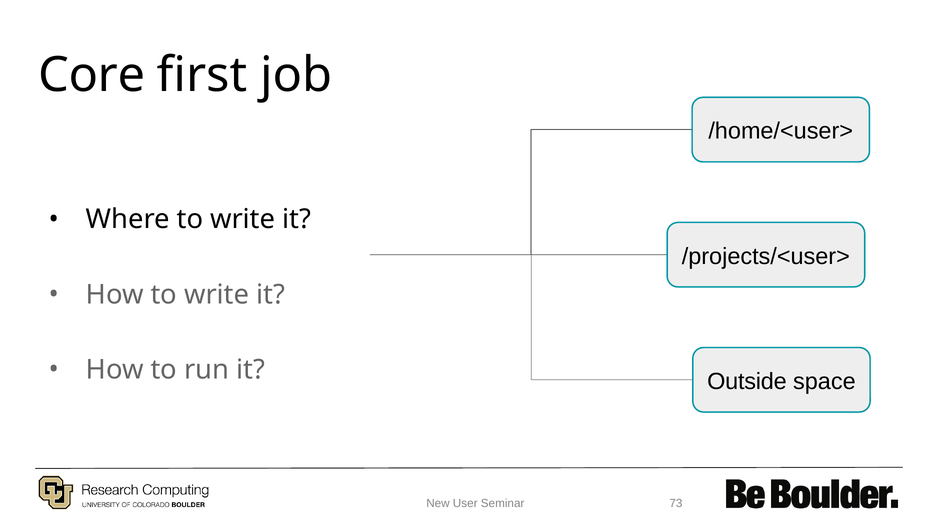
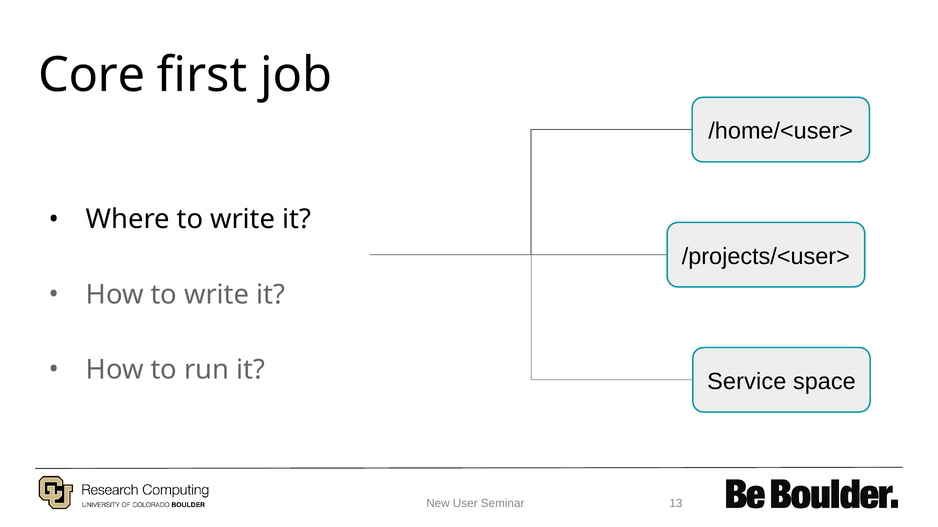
Outside: Outside -> Service (747, 382)
73: 73 -> 13 (676, 504)
